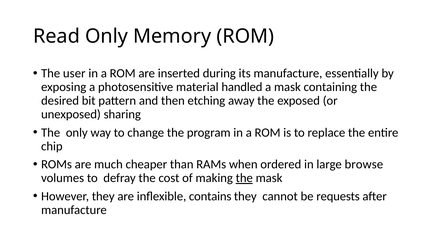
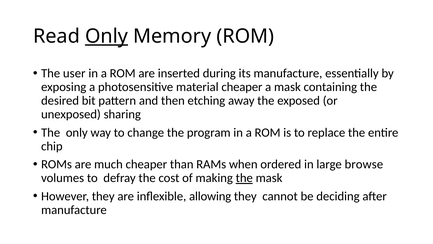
Only underline: none -> present (107, 36)
material handled: handled -> cheaper (242, 87)
contains: contains -> allowing (210, 196)
requests: requests -> deciding (338, 196)
